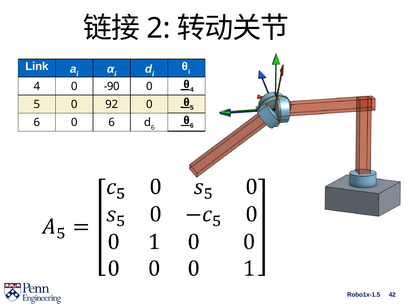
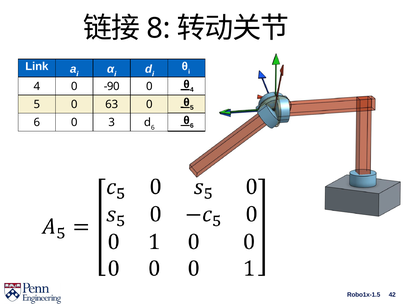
2: 2 -> 8 (159, 28)
92: 92 -> 63 (112, 105)
0 6: 6 -> 3 (112, 123)
